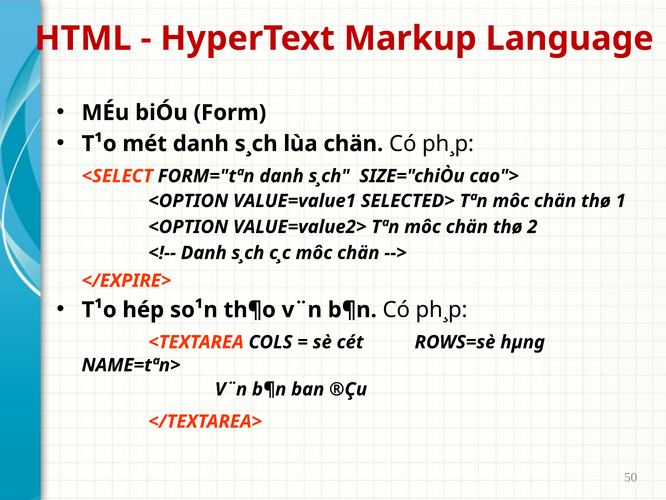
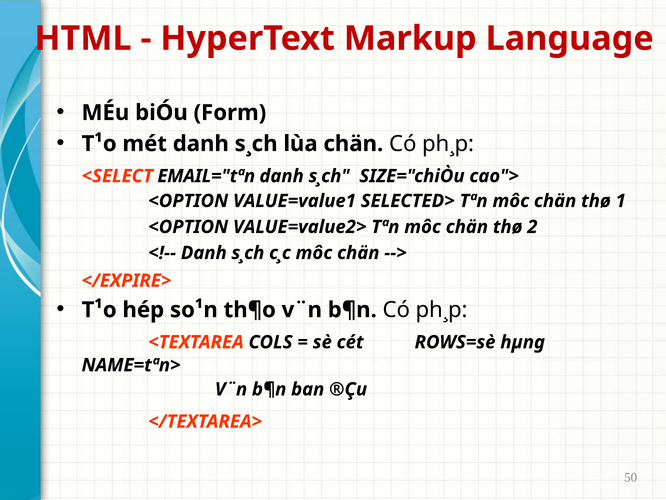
FORM="tªn: FORM="tªn -> EMAIL="tªn (206, 176)
